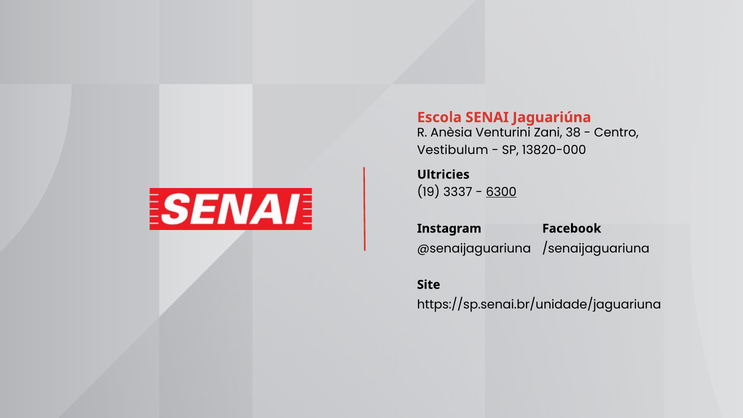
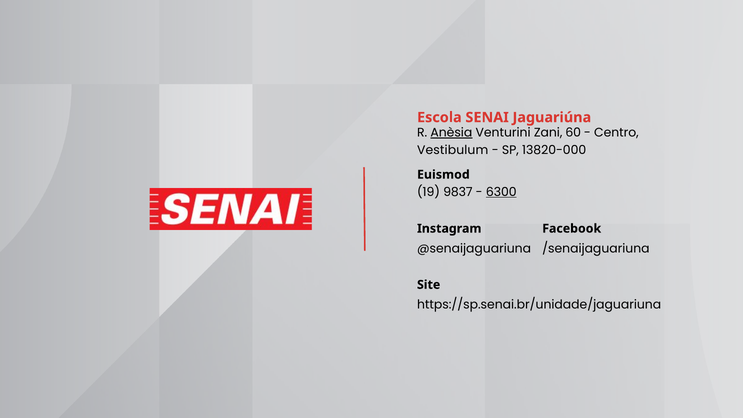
Anèsia underline: none -> present (451, 133)
38: 38 -> 60 (573, 133)
Ultricies: Ultricies -> Euismod (443, 175)
3337: 3337 -> 9837 (458, 192)
